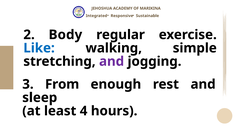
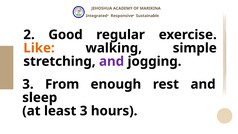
Body: Body -> Good (66, 35)
Like colour: blue -> orange (39, 48)
least 4: 4 -> 3 (84, 111)
